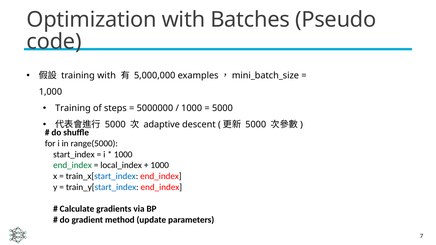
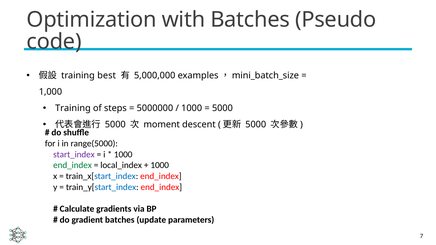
training with: with -> best (107, 76)
adaptive: adaptive -> moment (162, 125)
start_index colour: black -> purple (74, 155)
gradient method: method -> batches (120, 220)
